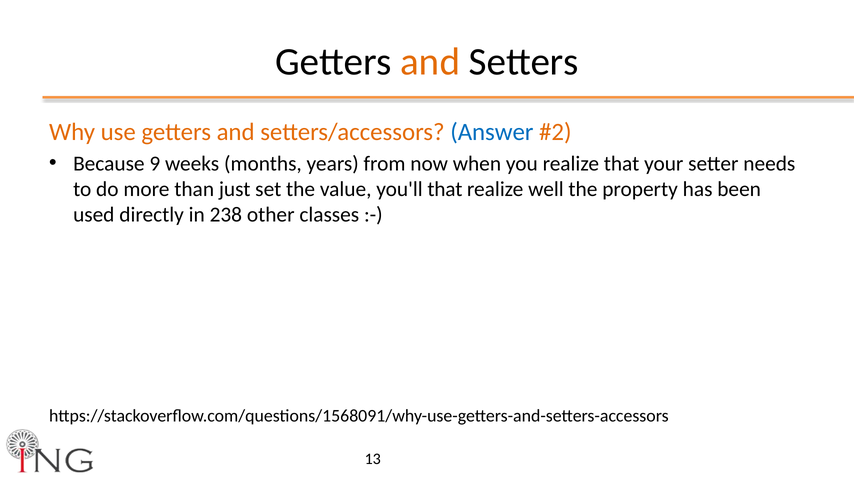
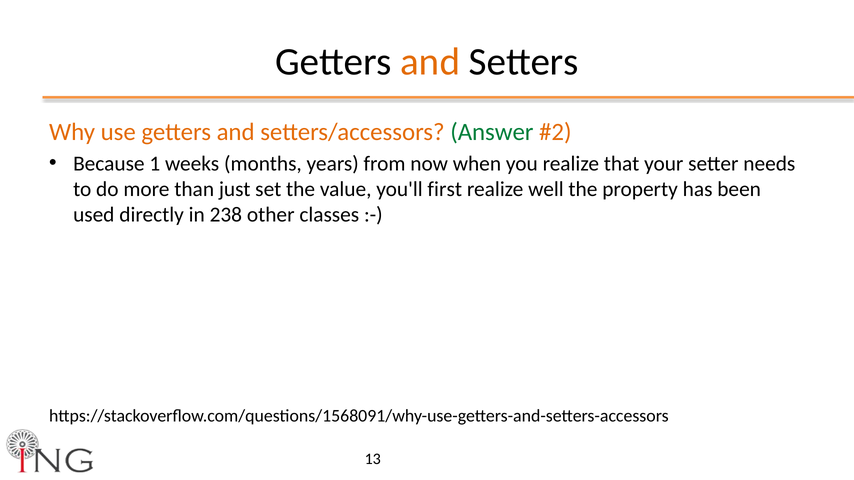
Answer colour: blue -> green (492, 132)
9: 9 -> 1 (155, 164)
you'll that: that -> first (445, 189)
